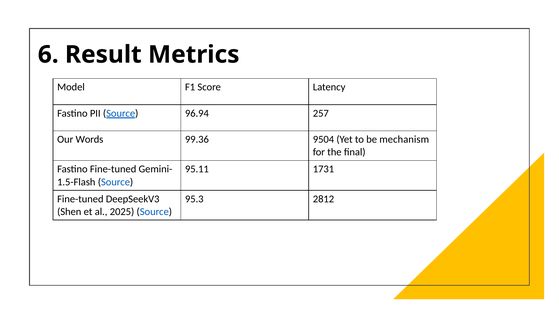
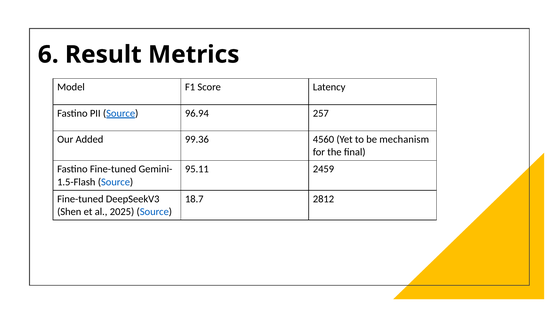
Words: Words -> Added (89, 140)
9504: 9504 -> 4560 (323, 140)
1731: 1731 -> 2459 (323, 169)
95.3: 95.3 -> 18.7 (194, 199)
